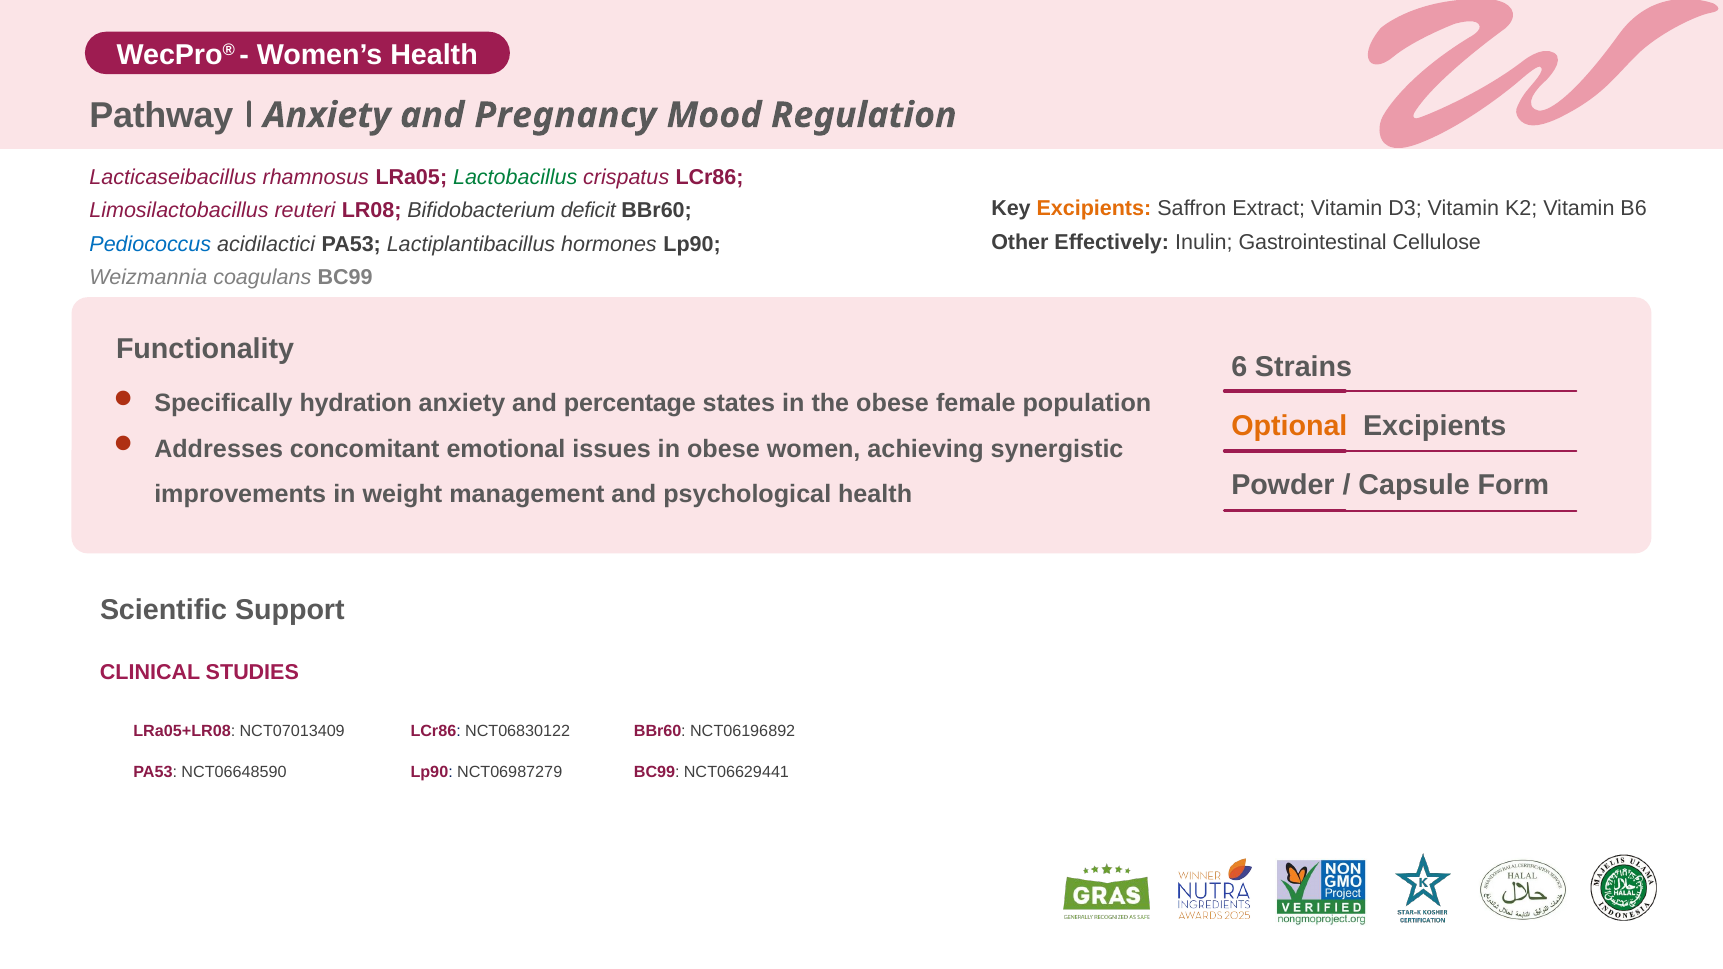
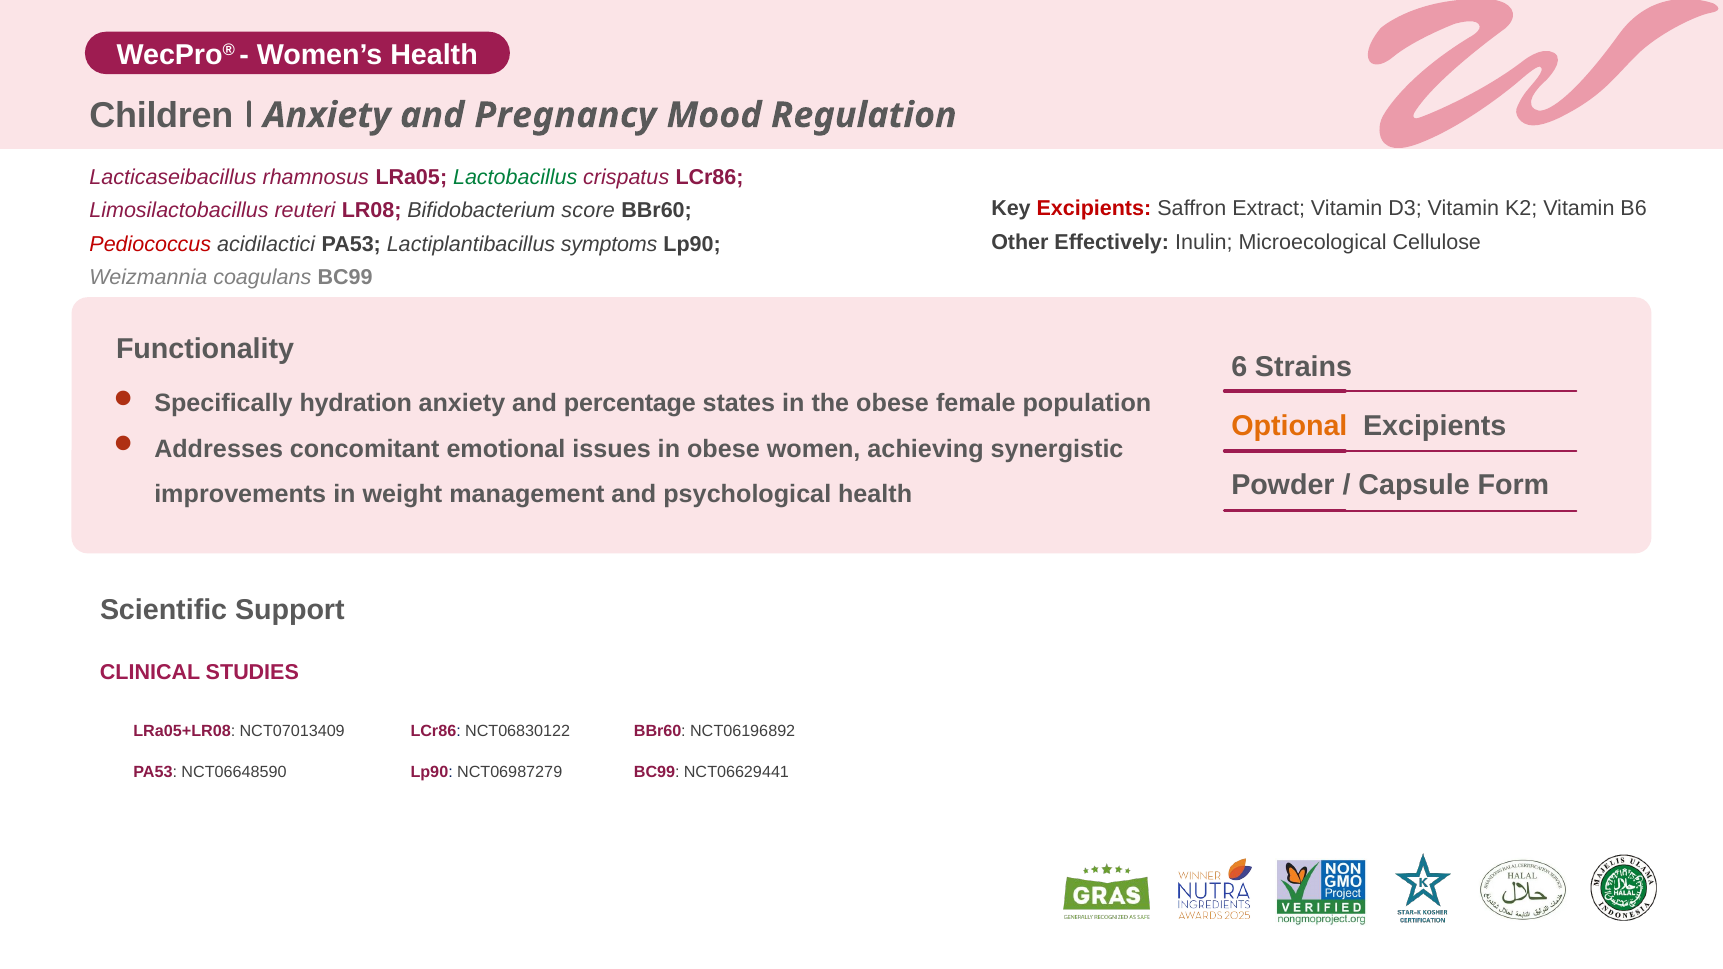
Pathway: Pathway -> Children (161, 115)
Excipients colour: orange -> red (1094, 209)
deficit: deficit -> score (588, 211)
Gastrointestinal: Gastrointestinal -> Microecological (1313, 242)
Pediococcus colour: blue -> red (150, 244)
hormones: hormones -> symptoms (609, 244)
